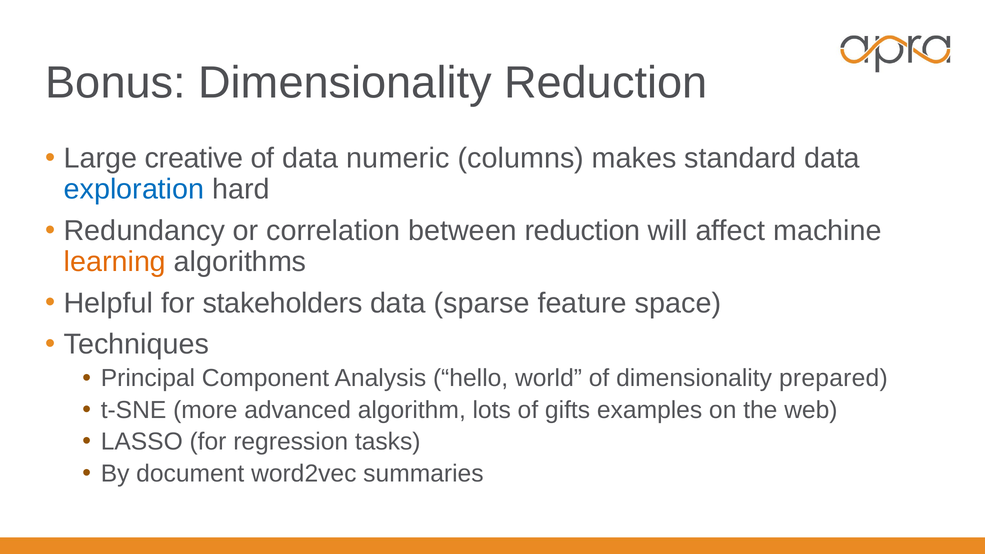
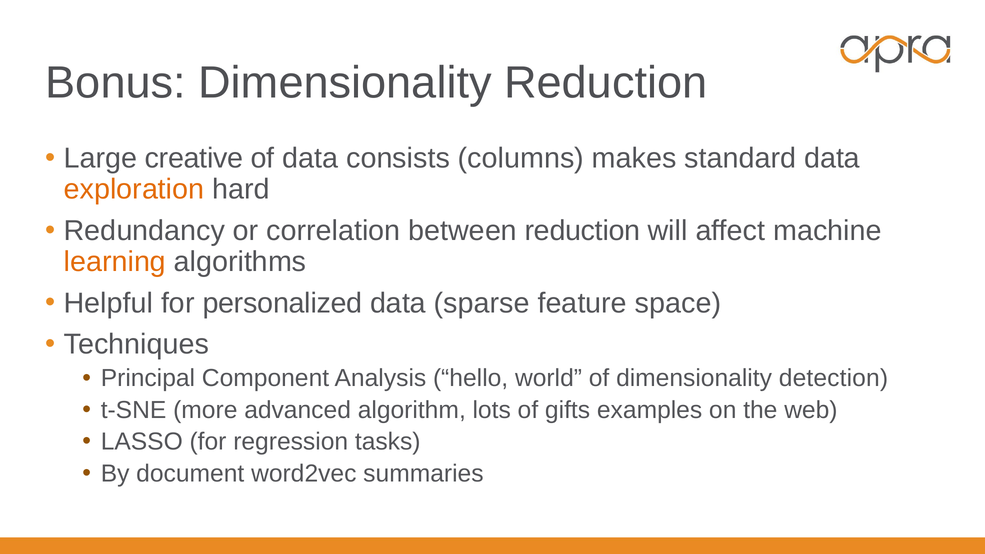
numeric: numeric -> consists (398, 158)
exploration colour: blue -> orange (134, 189)
stakeholders: stakeholders -> personalized (282, 303)
prepared: prepared -> detection (833, 378)
